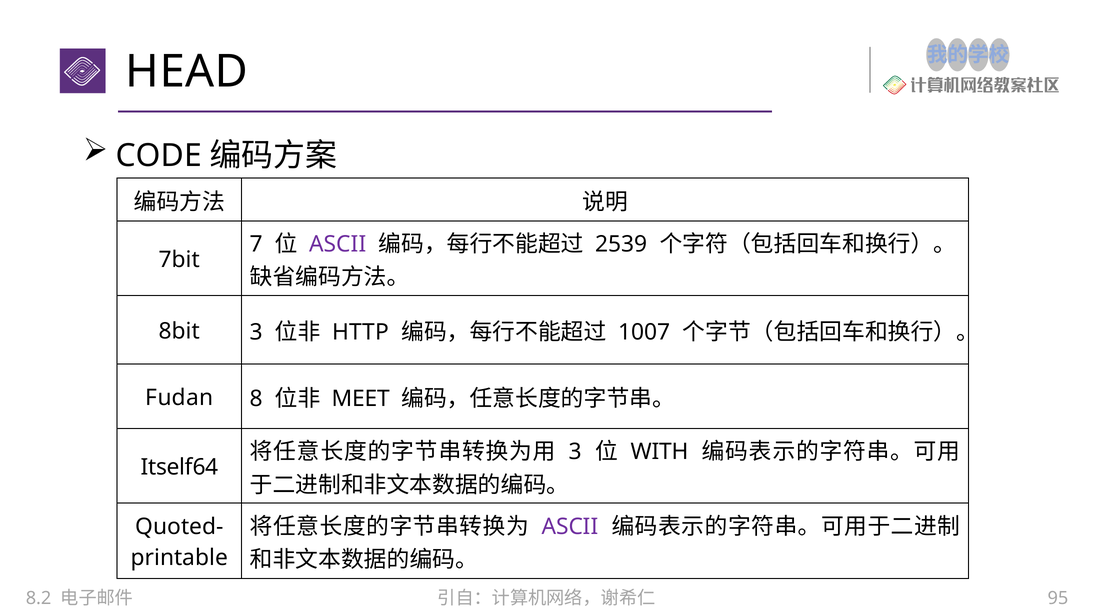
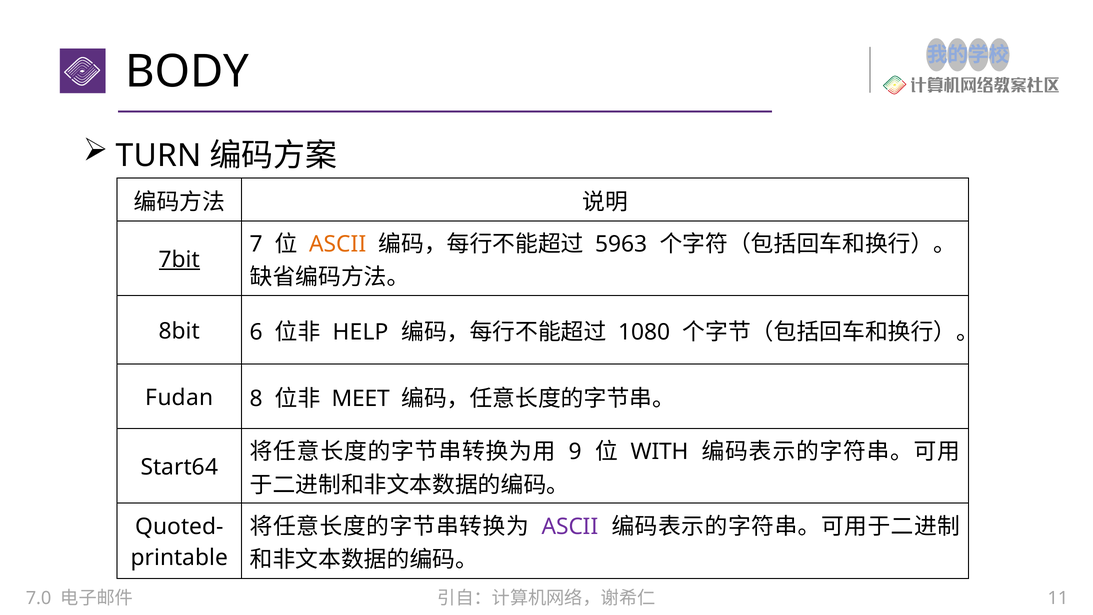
HEAD: HEAD -> BODY (187, 72)
CODE: CODE -> TURN (159, 156)
ASCII colour: purple -> orange (338, 244)
2539: 2539 -> 5963 (621, 244)
7bit underline: none -> present (179, 260)
8bit 3: 3 -> 6 (256, 332)
HTTP: HTTP -> HELP (360, 332)
1007: 1007 -> 1080 (644, 332)
3: 3 -> 9 (575, 452)
Itself64: Itself64 -> Start64 (179, 467)
8.2: 8.2 -> 7.0 (39, 598)
95: 95 -> 11 (1058, 598)
